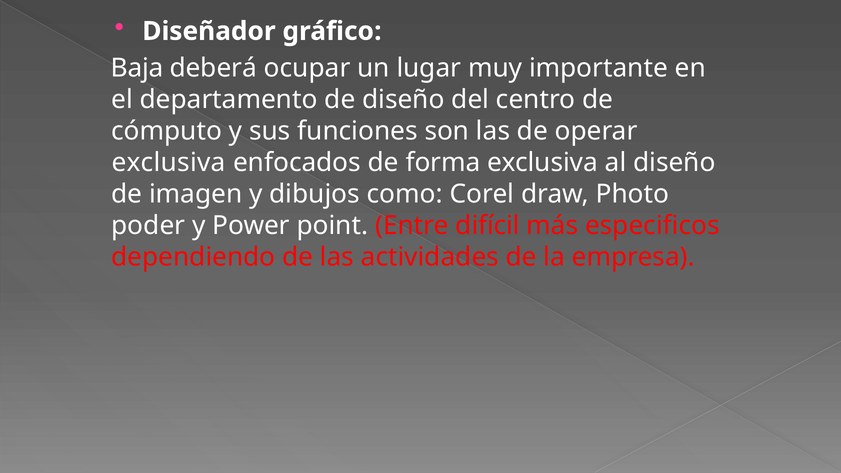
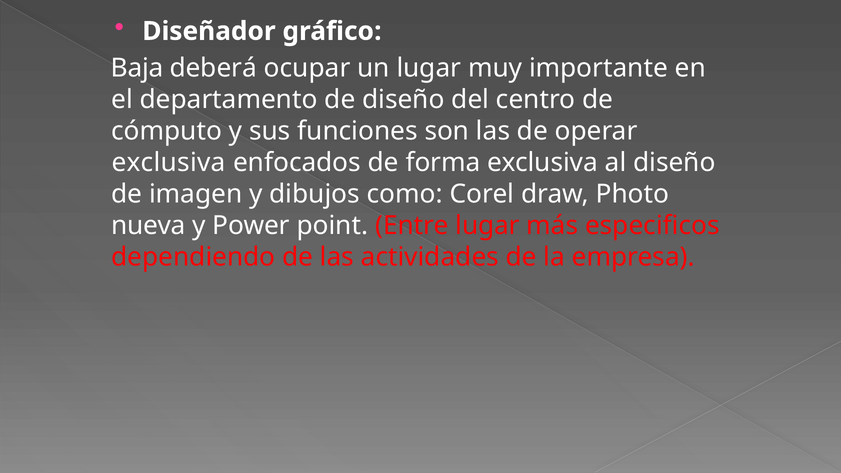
poder: poder -> nueva (148, 226)
Entre difícil: difícil -> lugar (488, 226)
